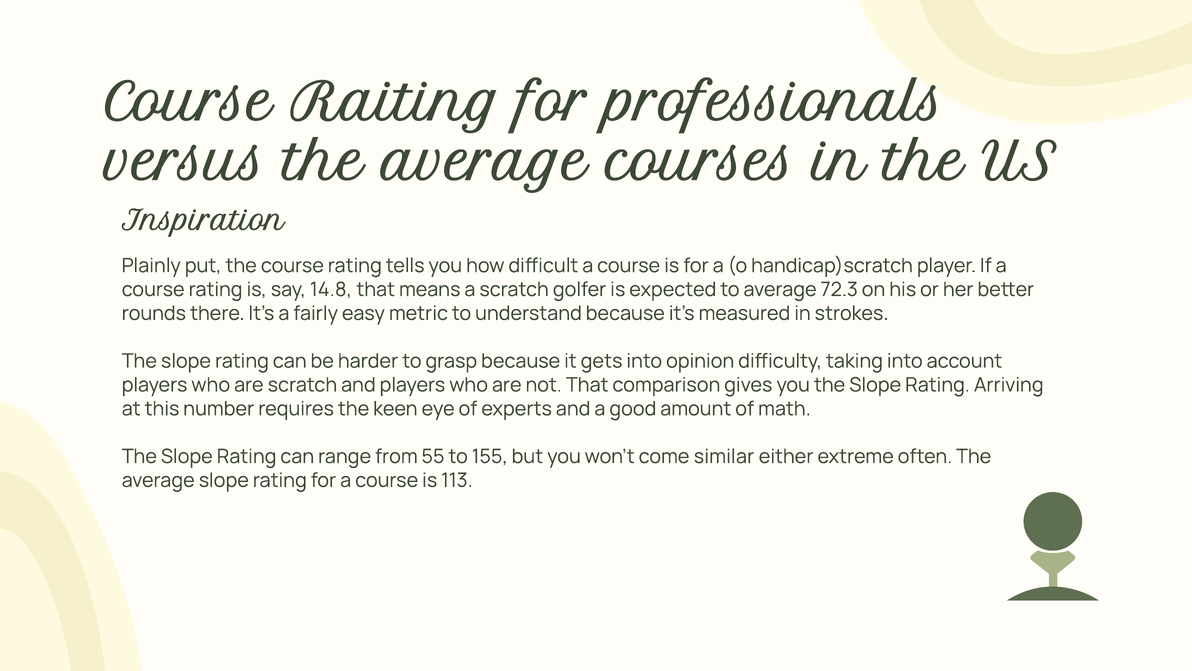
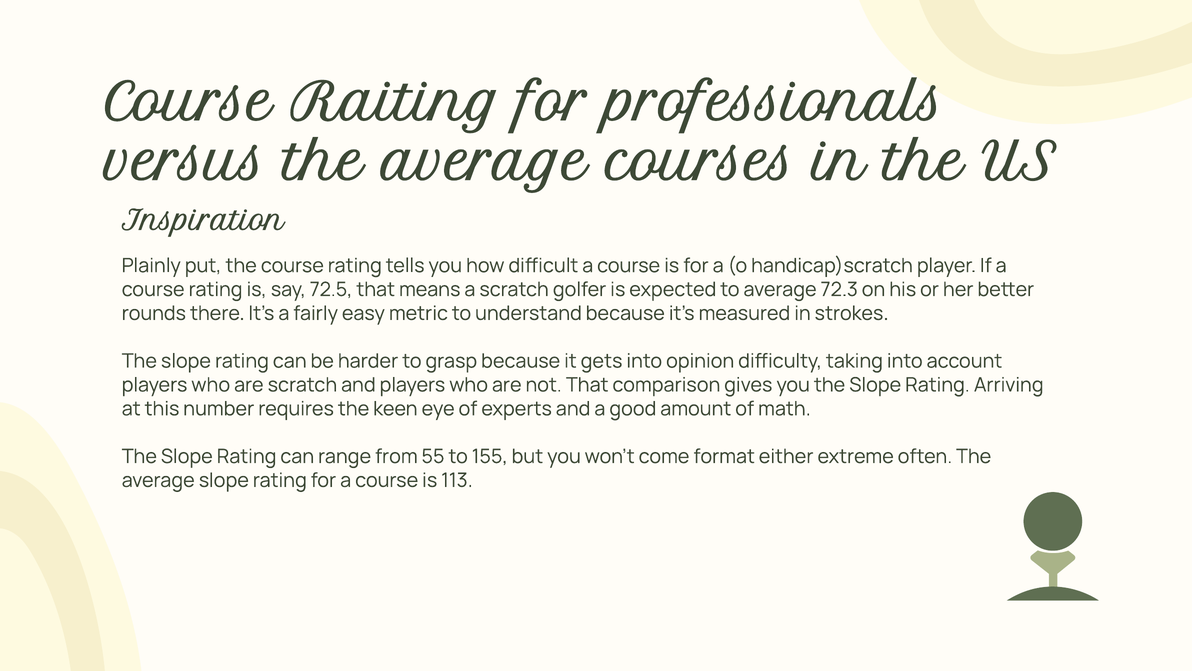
14.8: 14.8 -> 72.5 (331, 289)
similar: similar -> format (724, 456)
